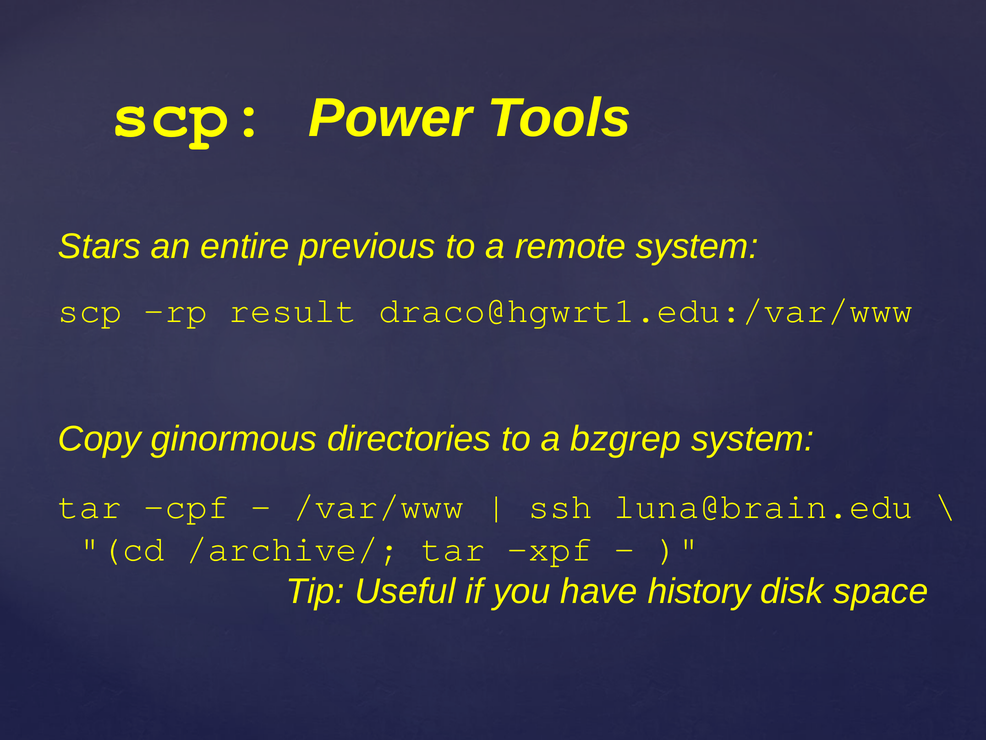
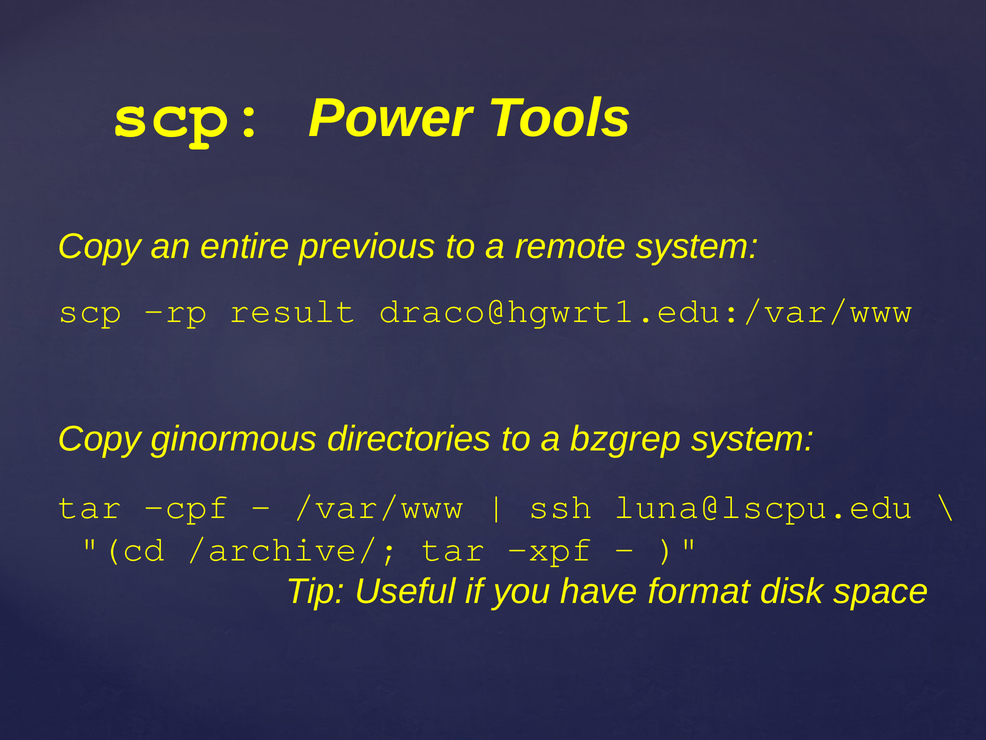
Stars: Stars -> Copy (100, 246)
luna@brain.edu: luna@brain.edu -> luna@lscpu.edu (764, 506)
history: history -> format (699, 591)
